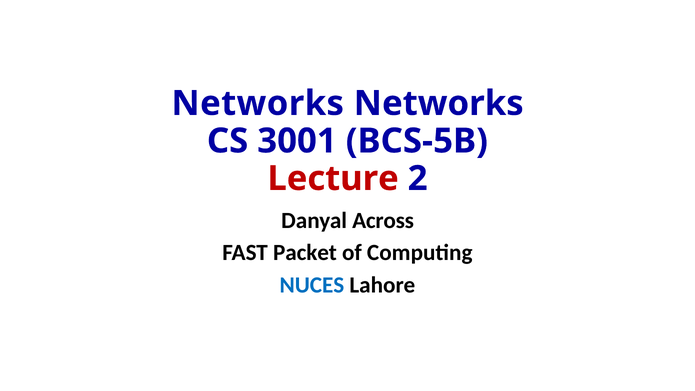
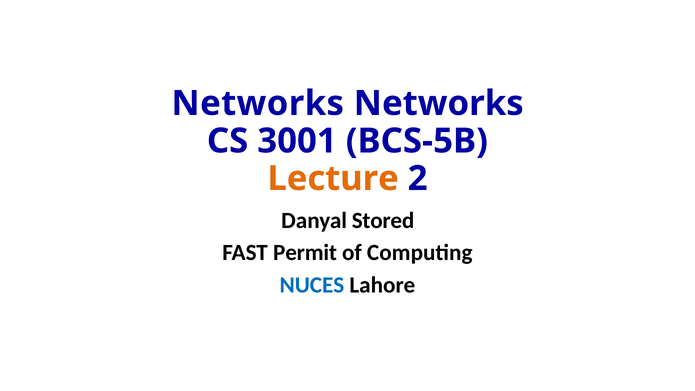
Lecture colour: red -> orange (333, 178)
Across: Across -> Stored (383, 220)
Packet: Packet -> Permit (305, 253)
